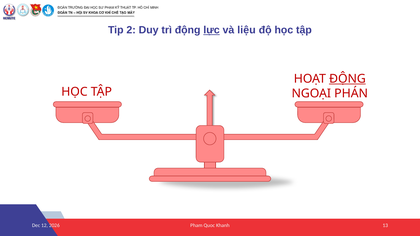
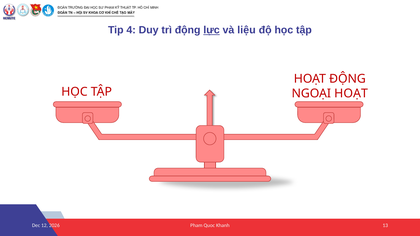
2: 2 -> 4 (131, 30)
ĐỘNG underline: present -> none (347, 79)
NGOẠI PHÁN: PHÁN -> HOẠT (351, 93)
